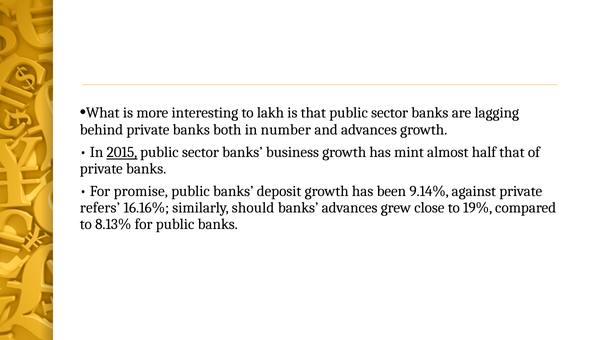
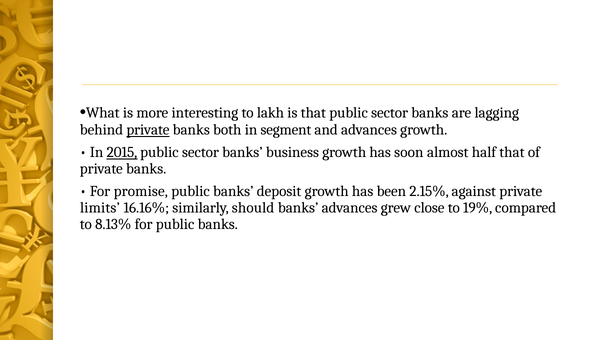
private underline: none -> present (148, 130)
number: number -> segment (286, 130)
mint: mint -> soon (409, 152)
9.14%: 9.14% -> 2.15% (429, 191)
refers: refers -> limits (100, 207)
